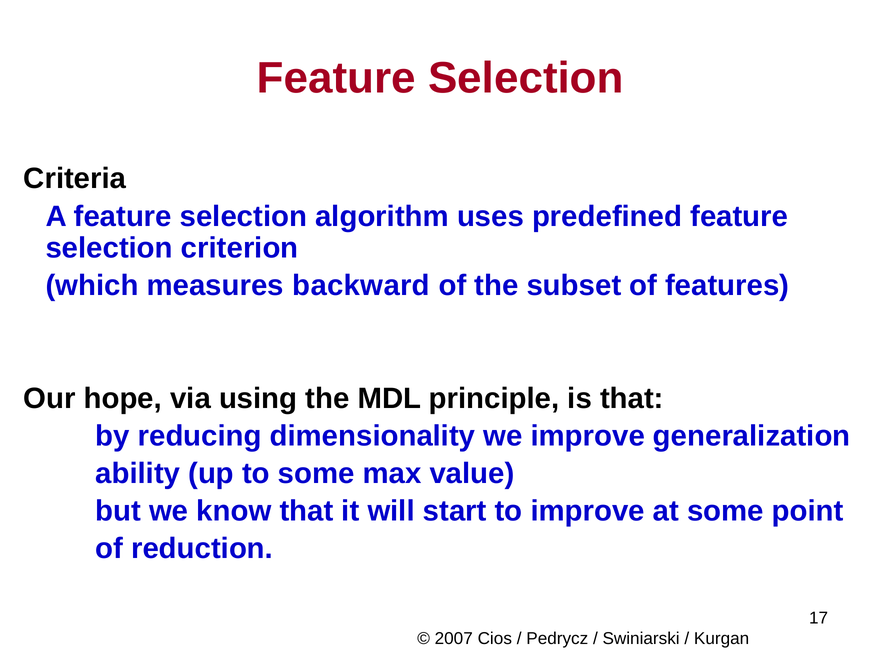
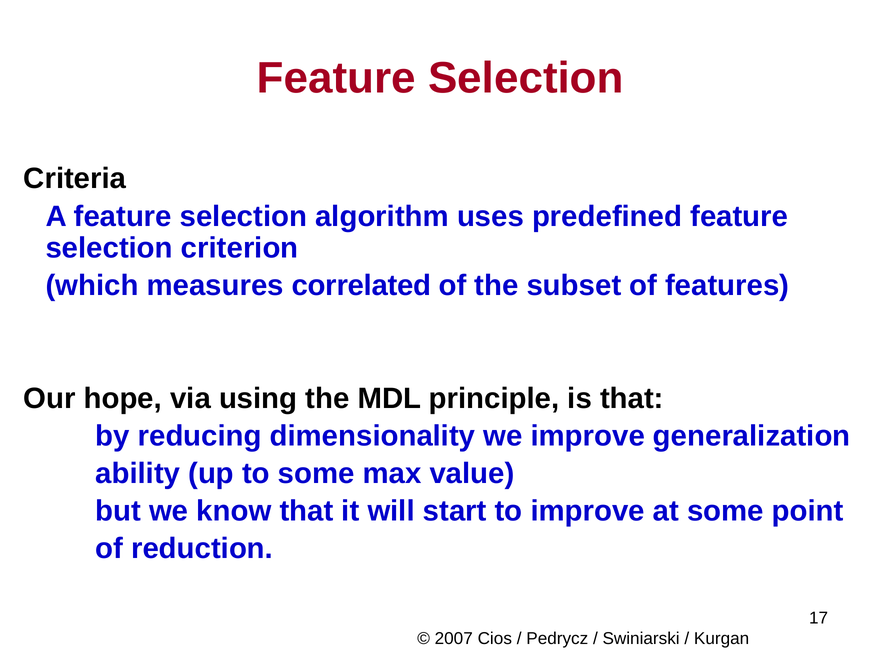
backward: backward -> correlated (361, 286)
